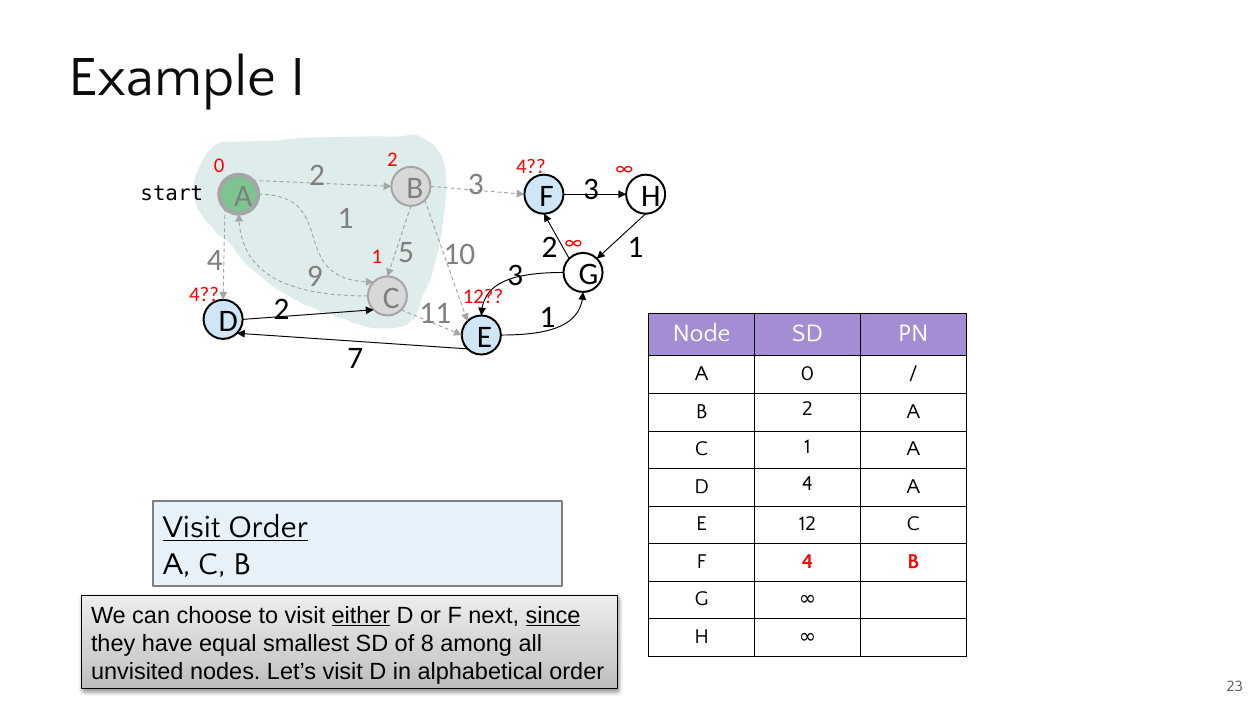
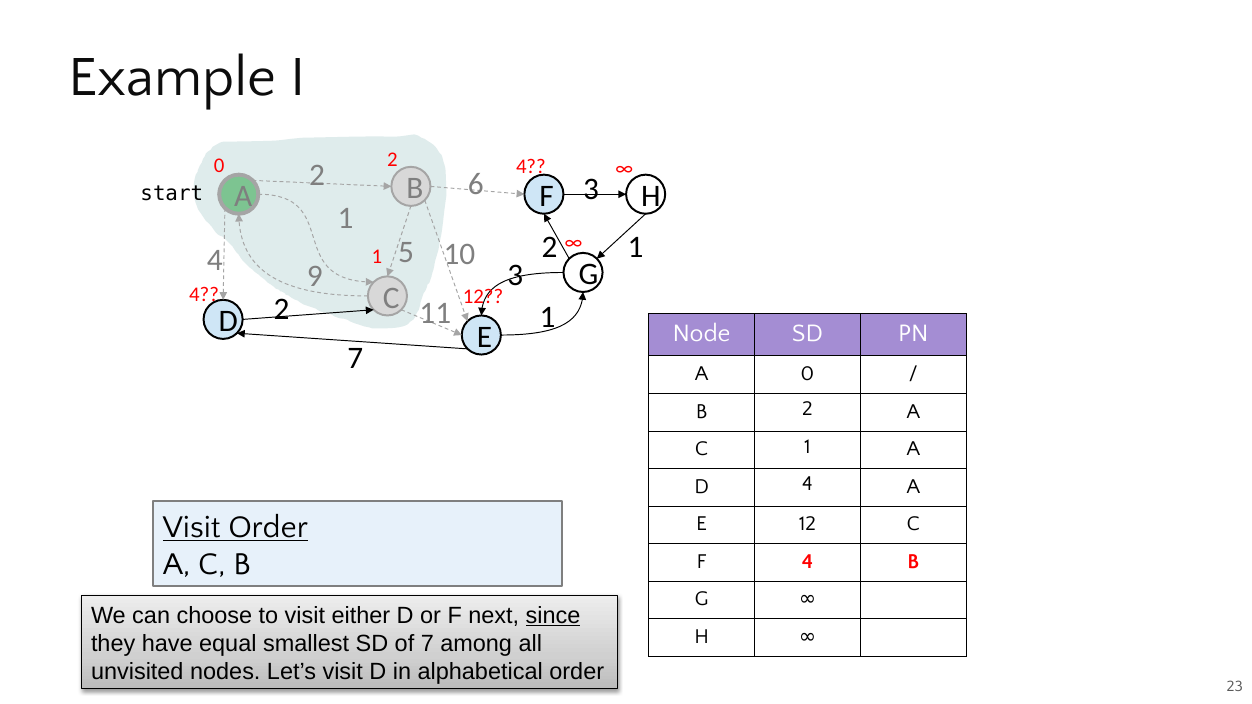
3: 3 -> 6 (476, 184)
either underline: present -> none (361, 616)
of 8: 8 -> 7 (427, 644)
